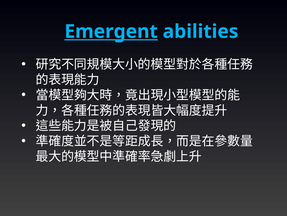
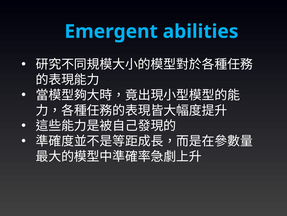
Emergent underline: present -> none (111, 31)
